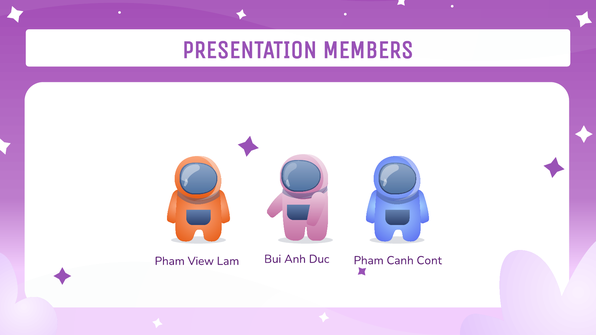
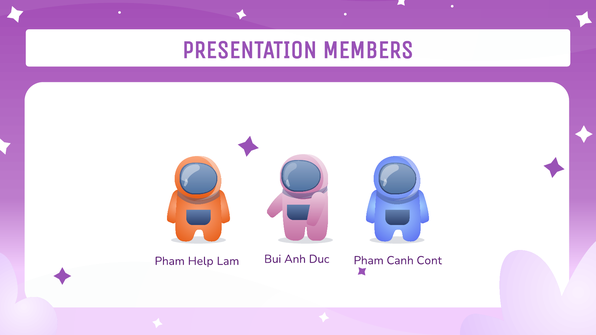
View: View -> Help (201, 261)
